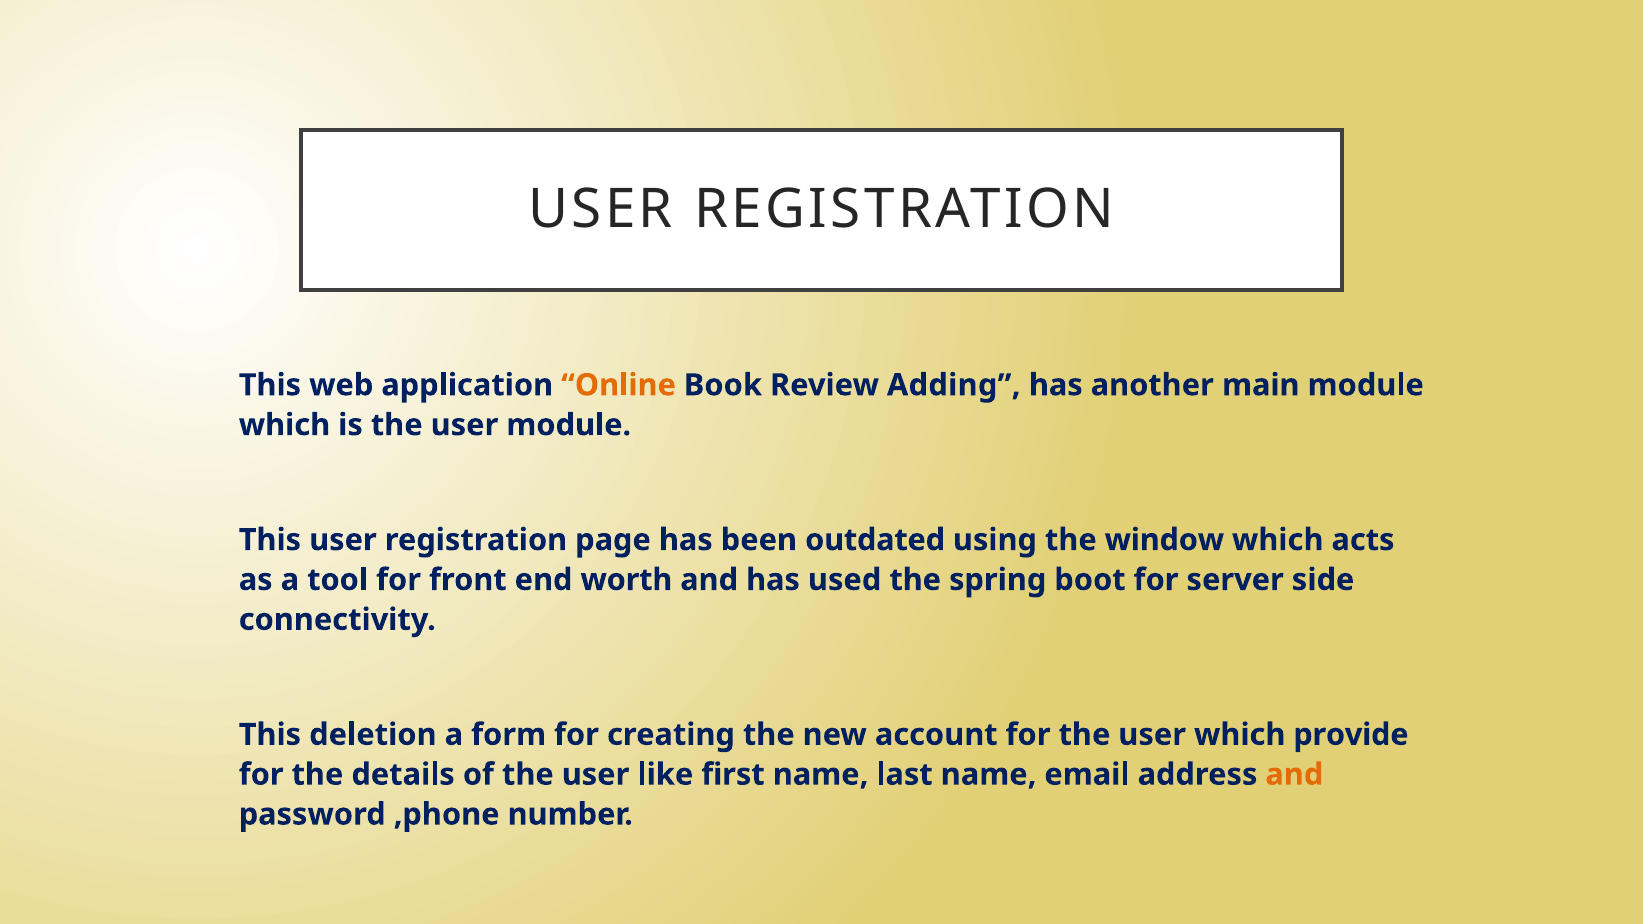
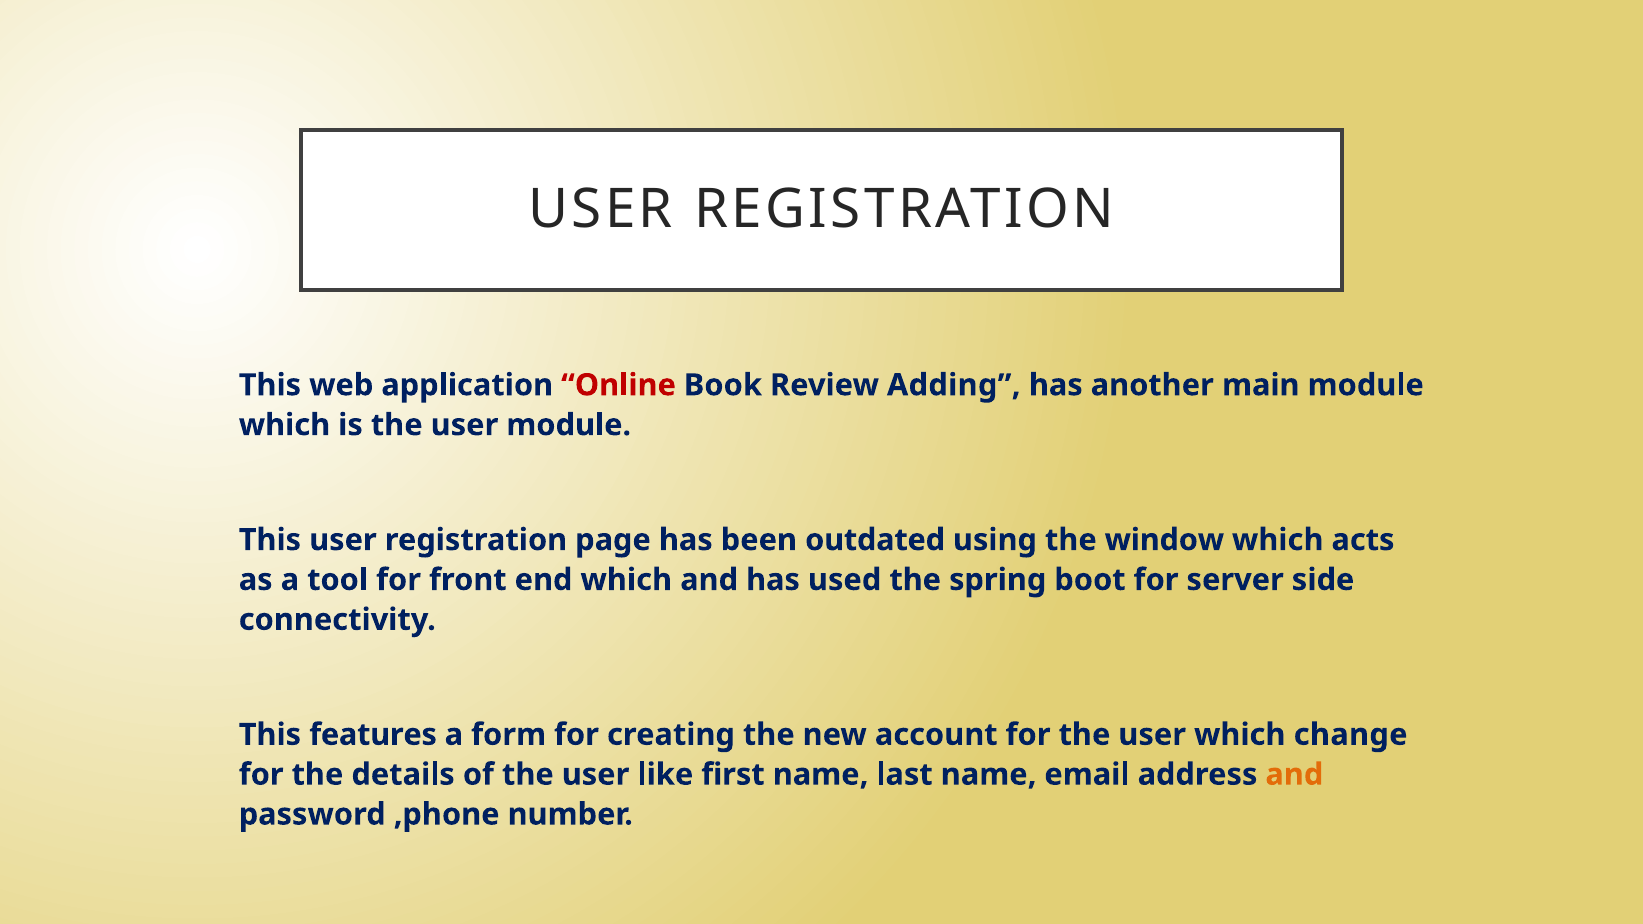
Online colour: orange -> red (619, 385)
end worth: worth -> which (626, 580)
deletion: deletion -> features (373, 735)
provide: provide -> change (1351, 735)
